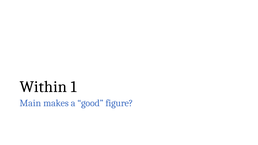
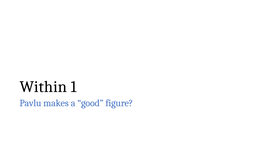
Main: Main -> Pavlu (30, 103)
